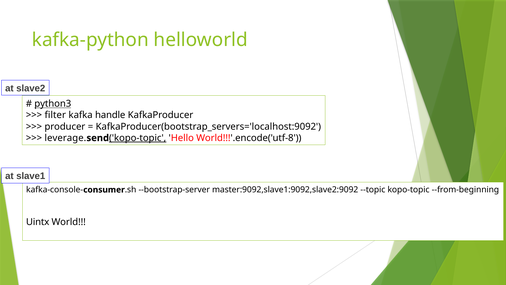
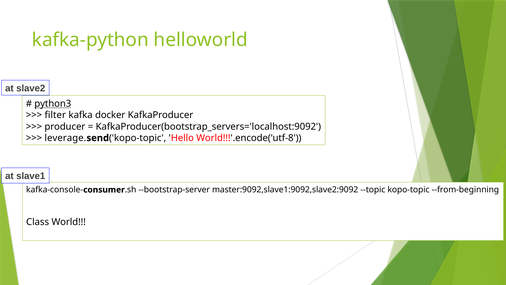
handle: handle -> docker (110, 115)
kopo-topic underline: present -> none (138, 138)
Uintx: Uintx -> Class (38, 222)
